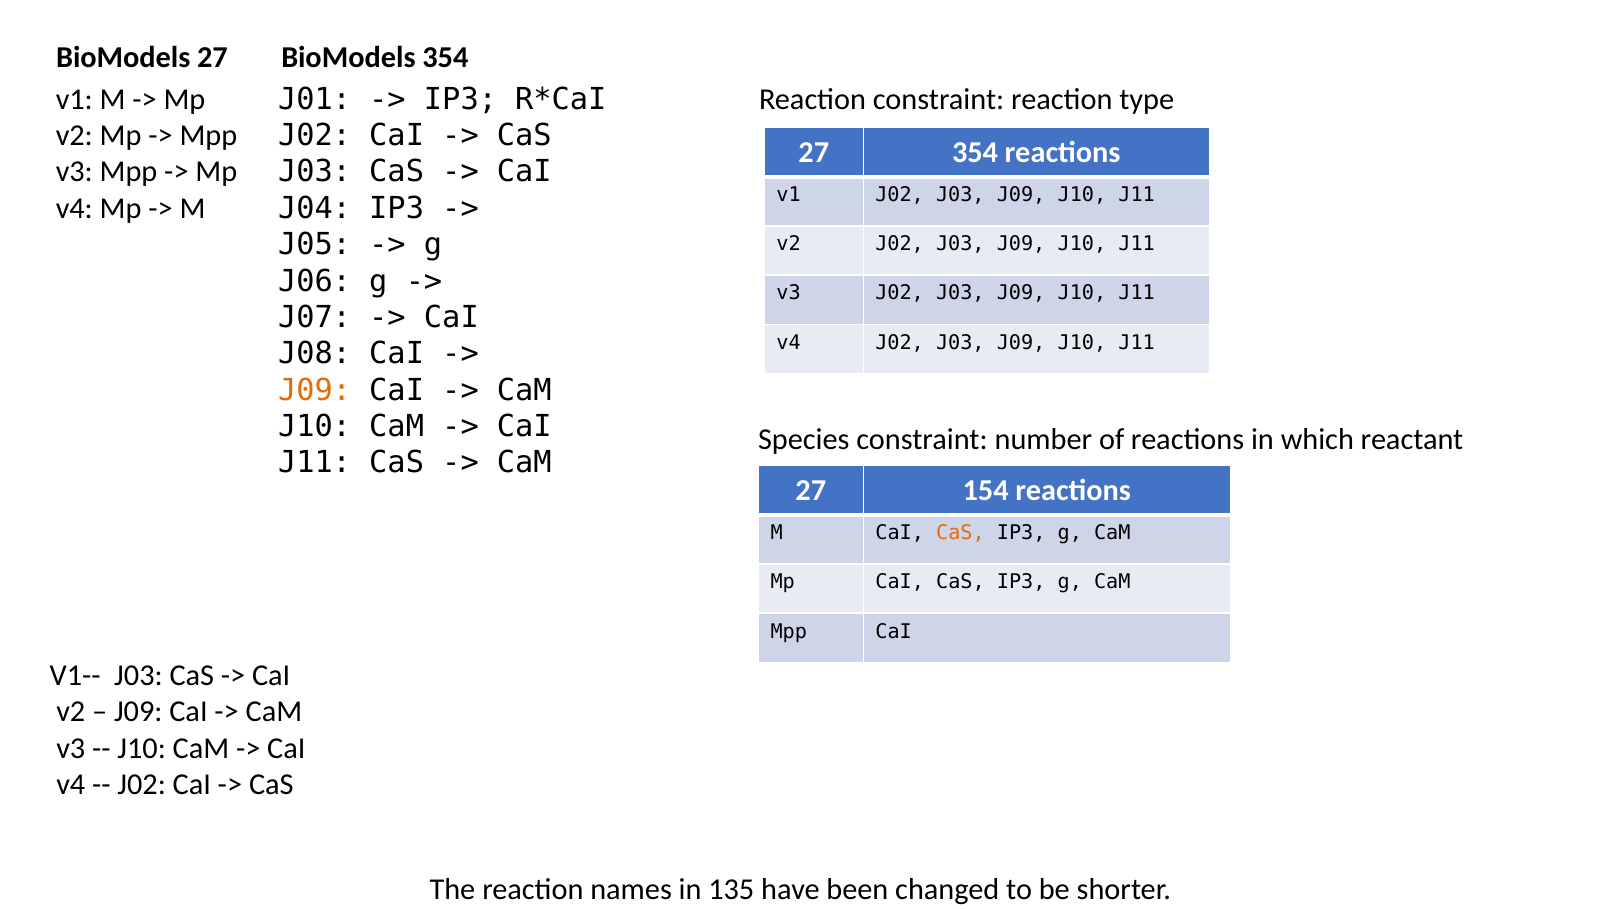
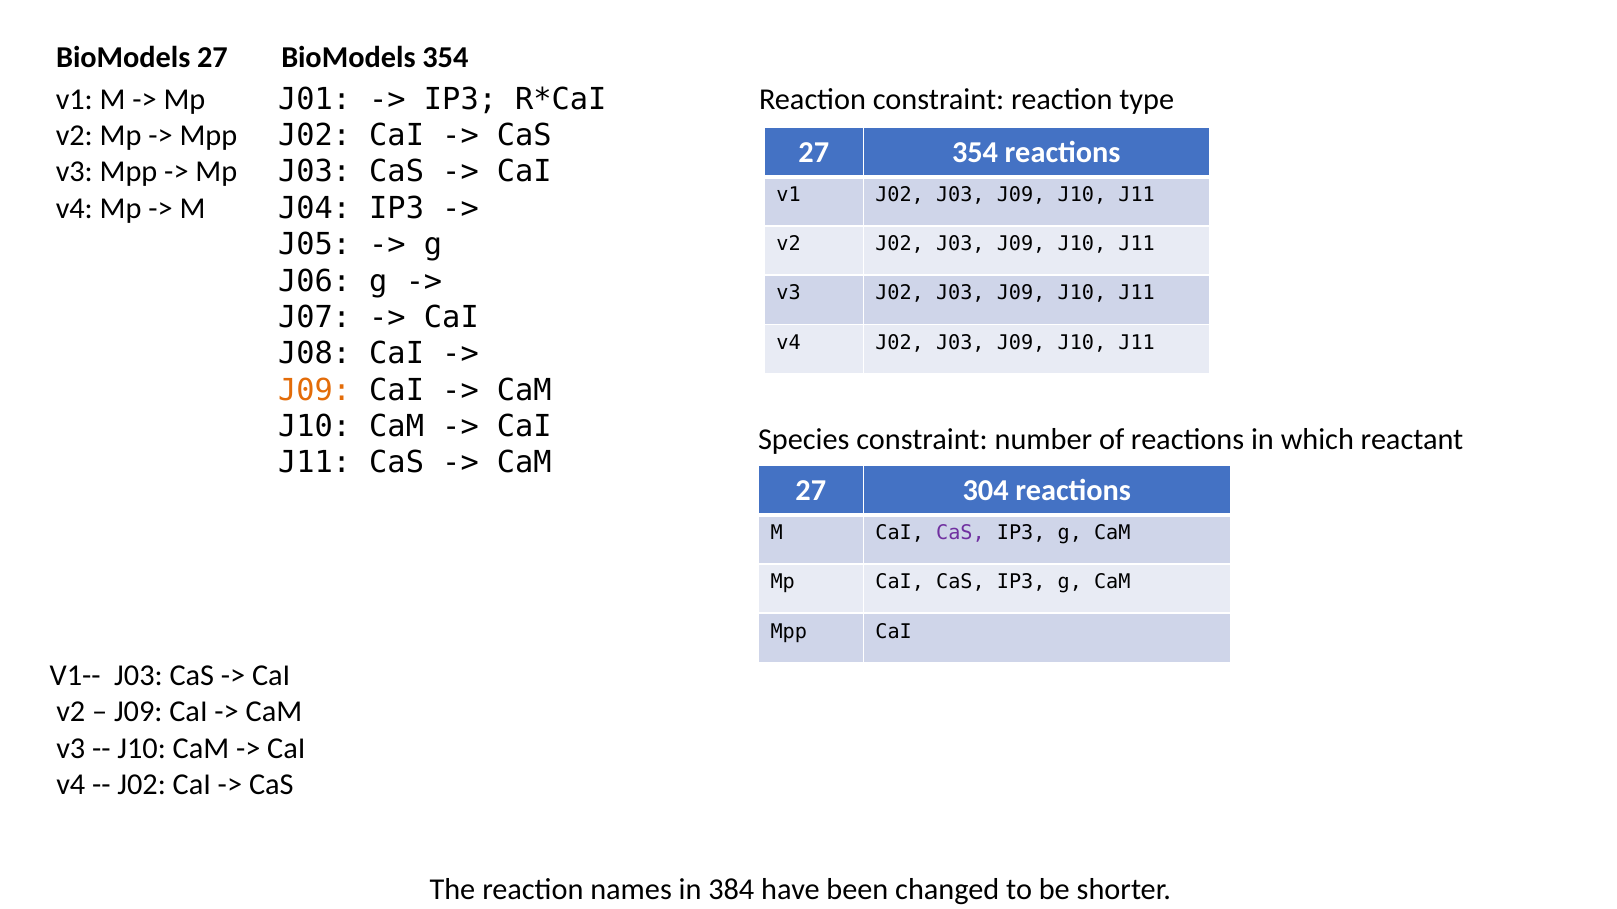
154: 154 -> 304 (986, 491)
CaS colour: orange -> purple (960, 533)
135: 135 -> 384 (731, 890)
